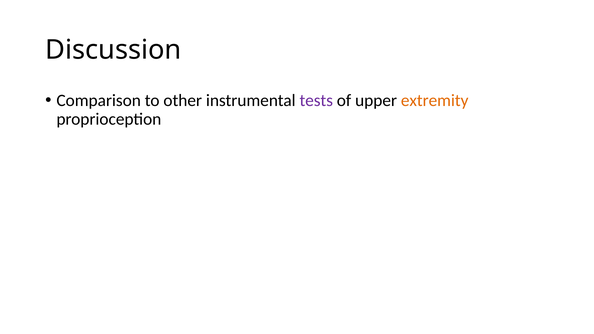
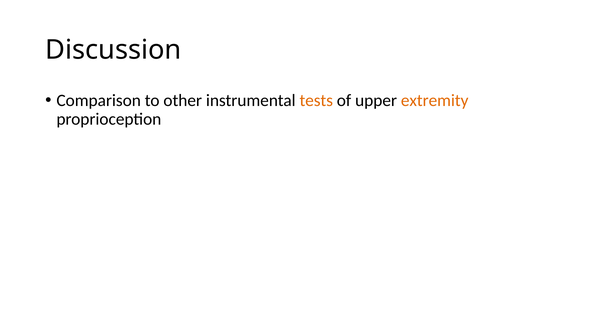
tests colour: purple -> orange (316, 100)
